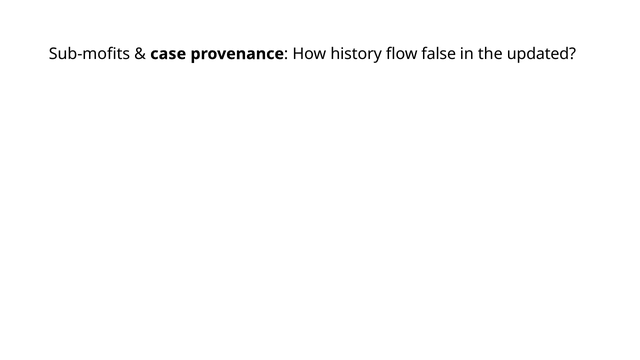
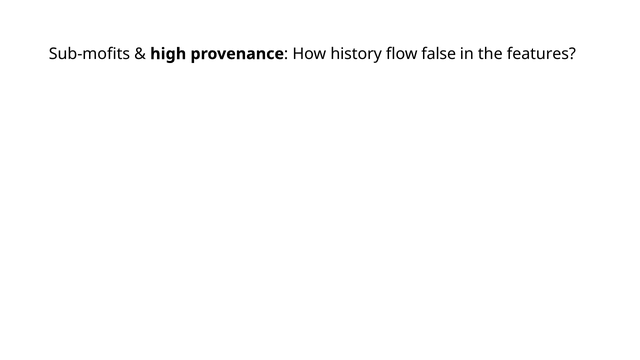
case: case -> high (168, 54)
updated: updated -> features (541, 54)
